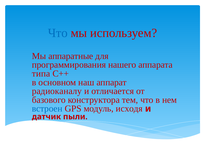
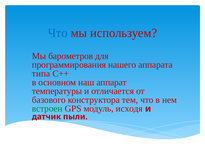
аппаратные: аппаратные -> барометров (71, 56)
радиоканалу: радиоканалу -> температуры (57, 91)
встроен colour: blue -> green (47, 108)
